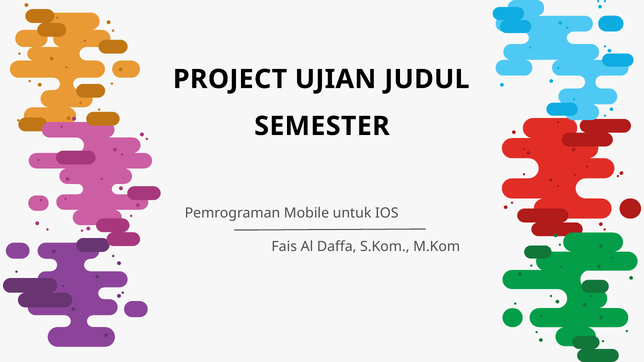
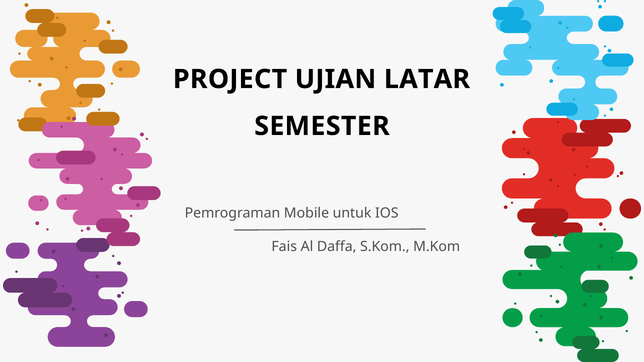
JUDUL: JUDUL -> LATAR (427, 79)
